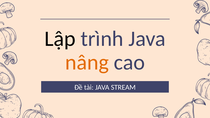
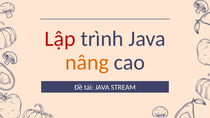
Lập colour: black -> red (60, 39)
